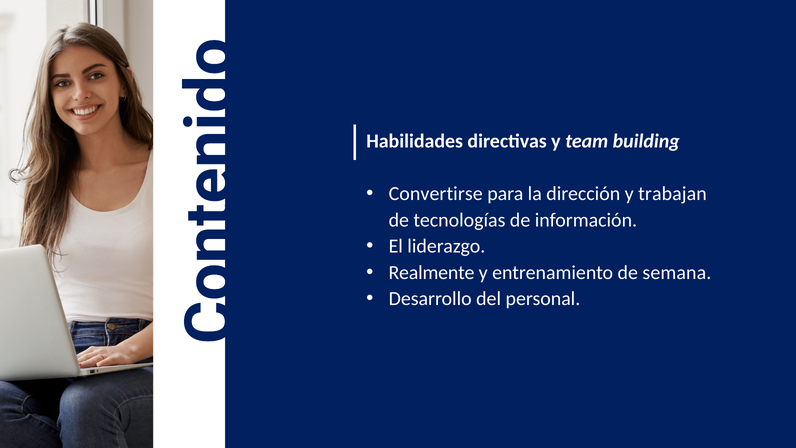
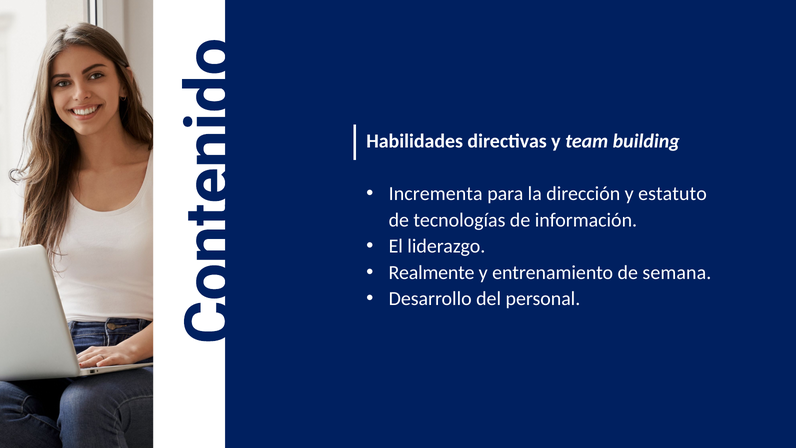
Convertirse: Convertirse -> Incrementa (436, 194)
trabajan: trabajan -> estatuto (673, 194)
